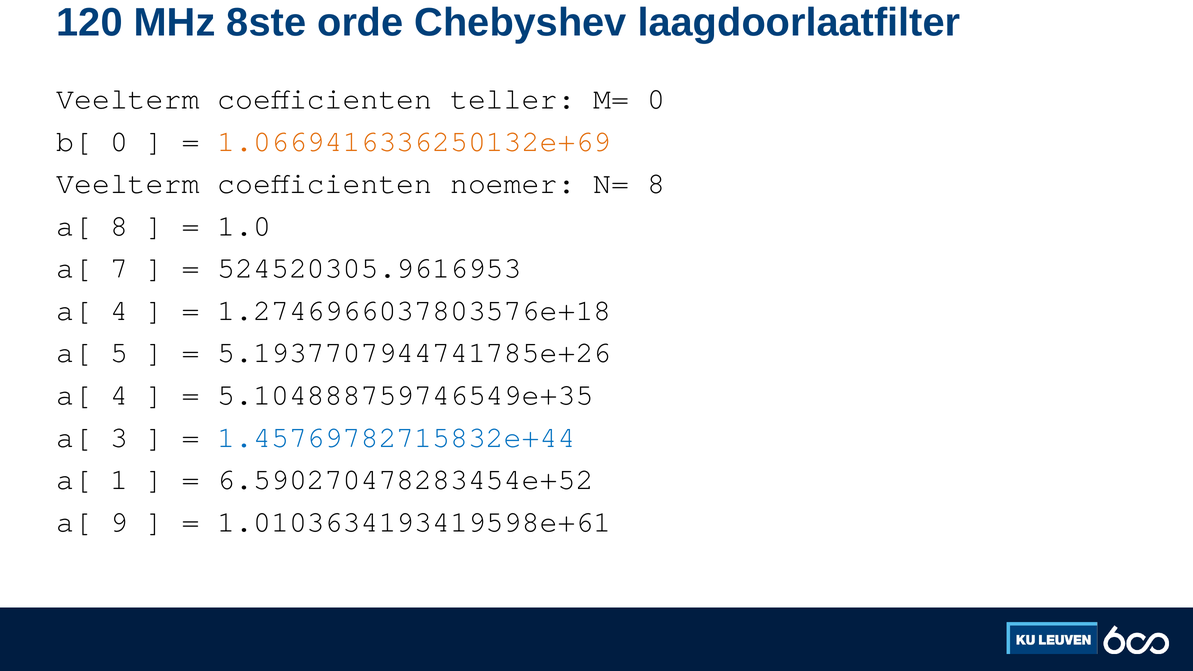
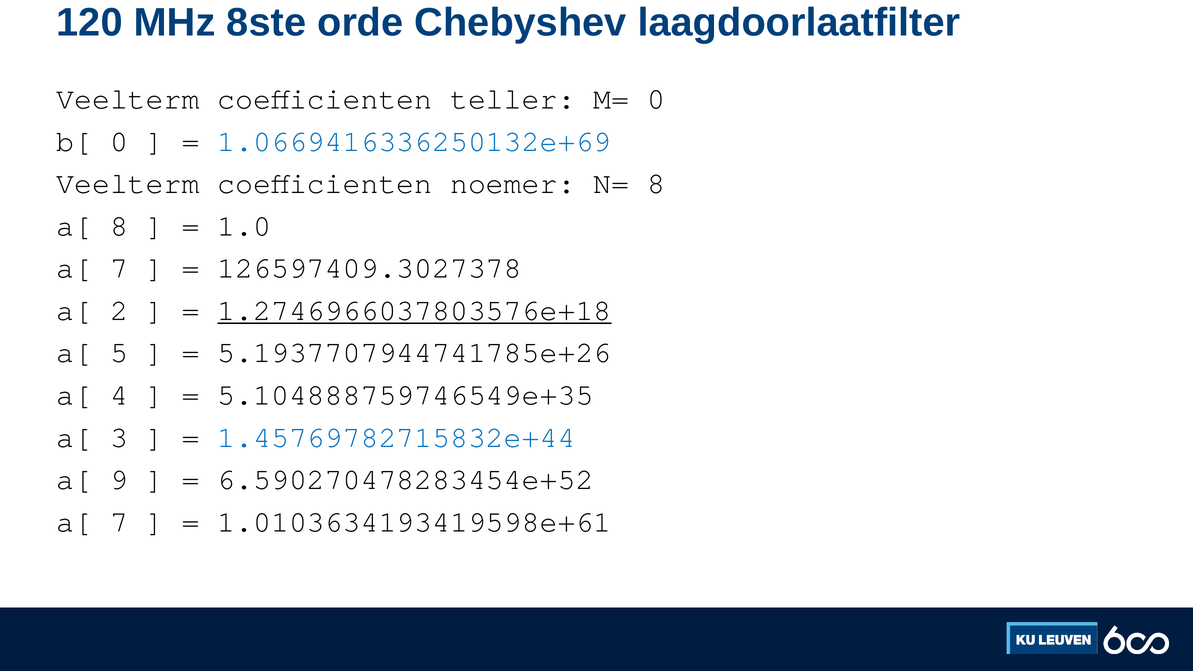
1.0669416336250132e+69 colour: orange -> blue (414, 141)
524520305.9616953: 524520305.9616953 -> 126597409.3027378 (370, 268)
4: 4 -> 2 (119, 310)
1.2746966037803576e+18 underline: none -> present (414, 310)
1: 1 -> 9 (119, 479)
9: 9 -> 7 (119, 522)
